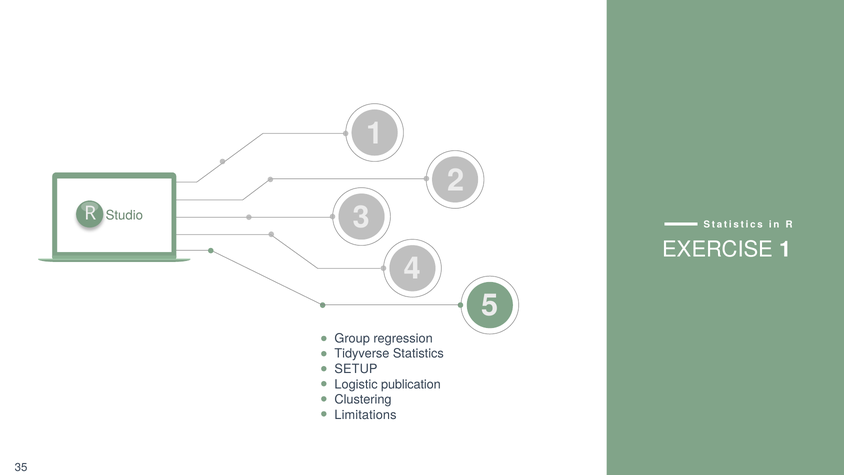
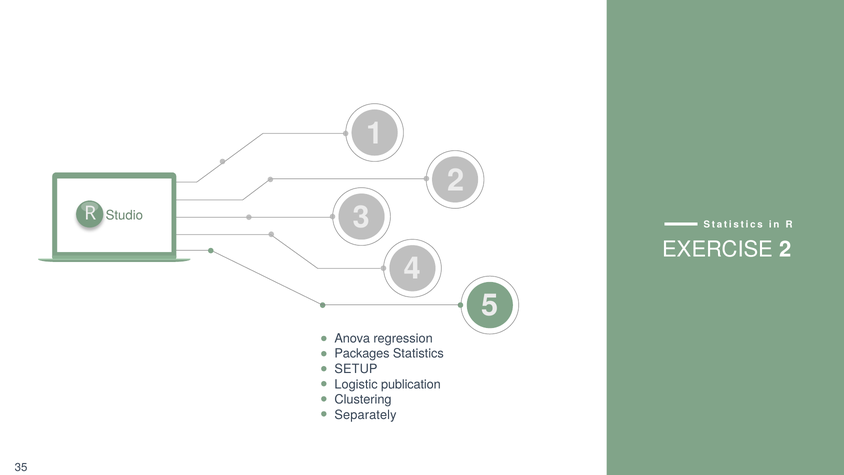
EXERCISE 1: 1 -> 2 (785, 249)
Group: Group -> Anova (352, 338)
Tidyverse: Tidyverse -> Packages (362, 354)
Limitations: Limitations -> Separately (366, 415)
